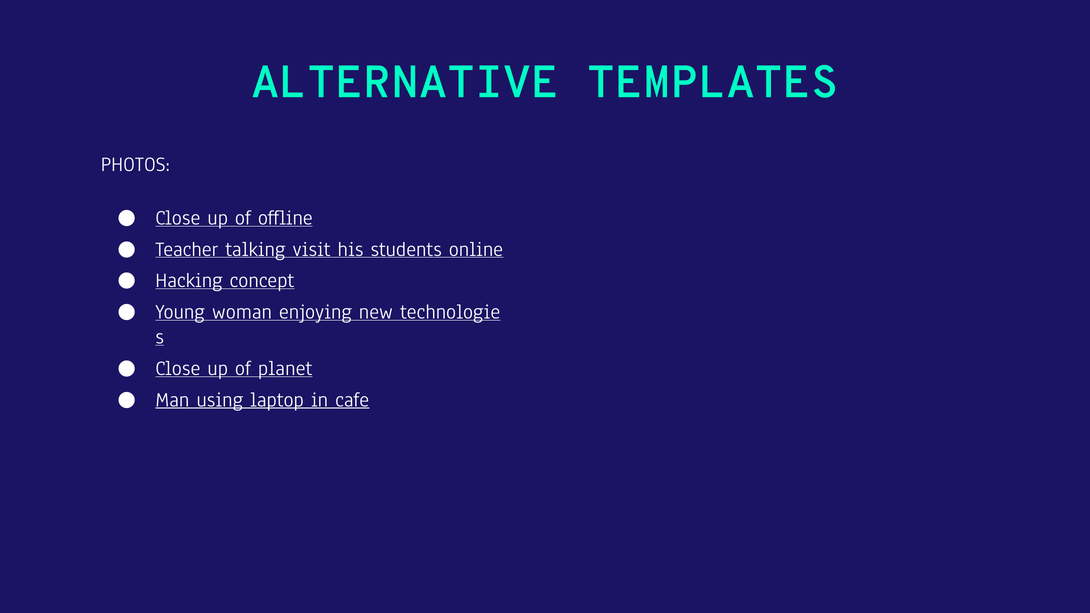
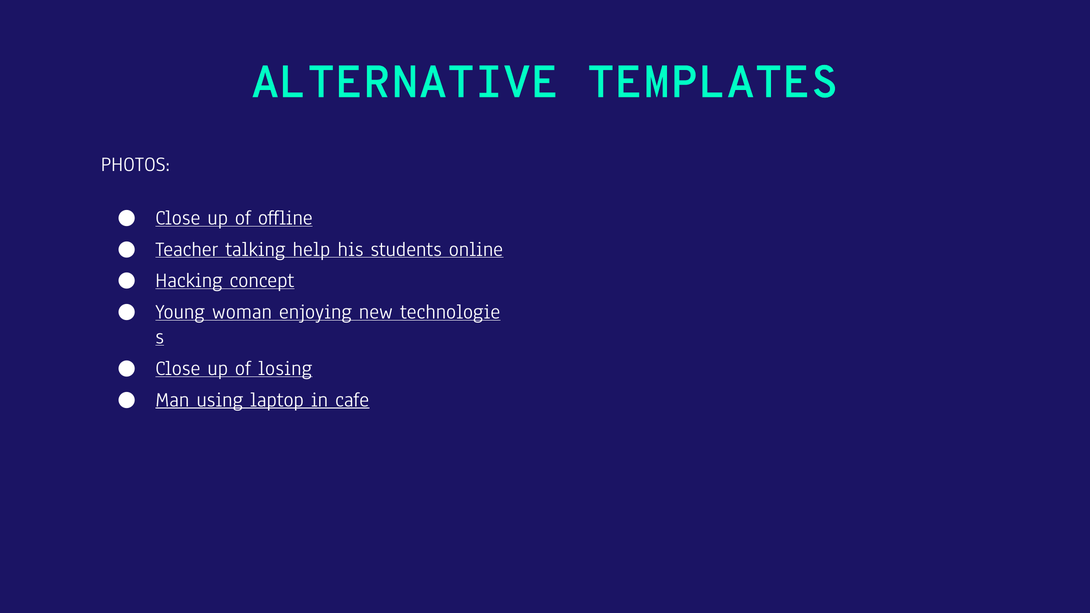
visit: visit -> help (311, 249)
planet: planet -> losing (285, 368)
